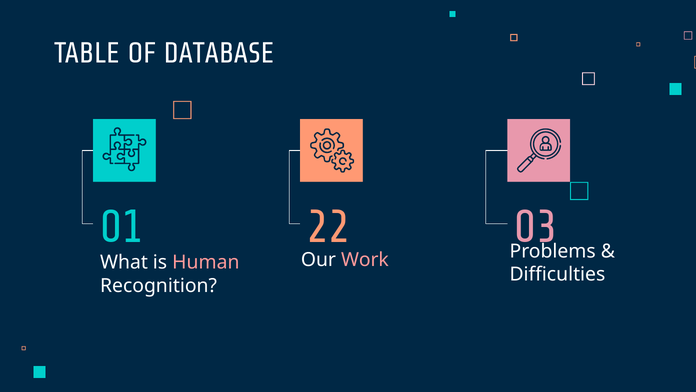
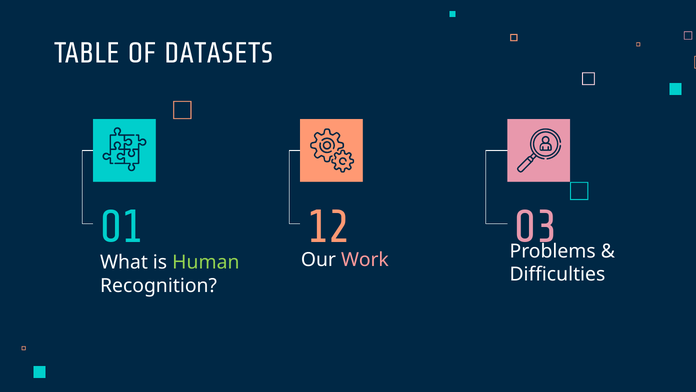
DATABASE: DATABASE -> DATASETS (219, 53)
22: 22 -> 12 (329, 227)
Human colour: pink -> light green (206, 262)
